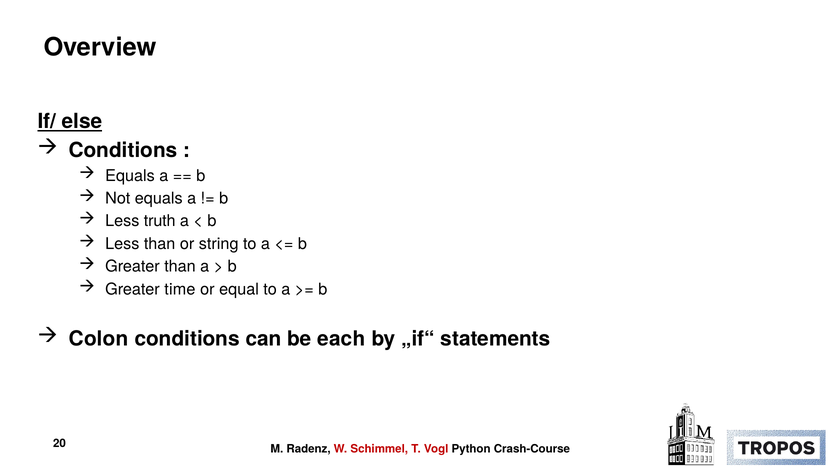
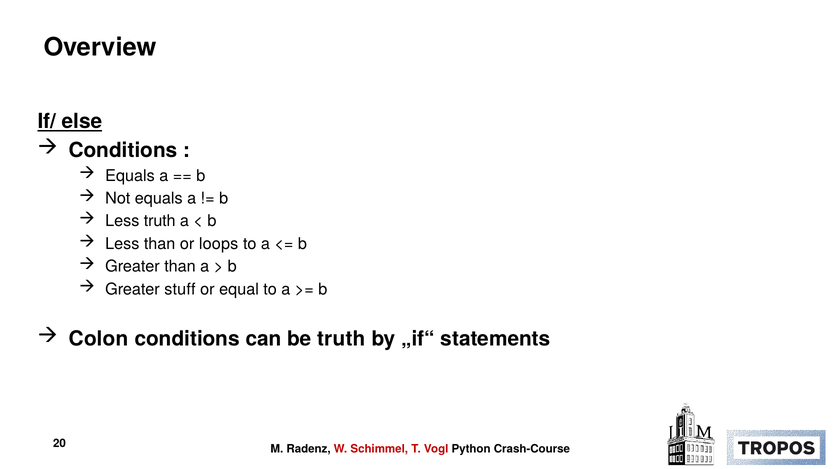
string: string -> loops (219, 244)
time: time -> stuff (180, 289)
be each: each -> truth (341, 338)
